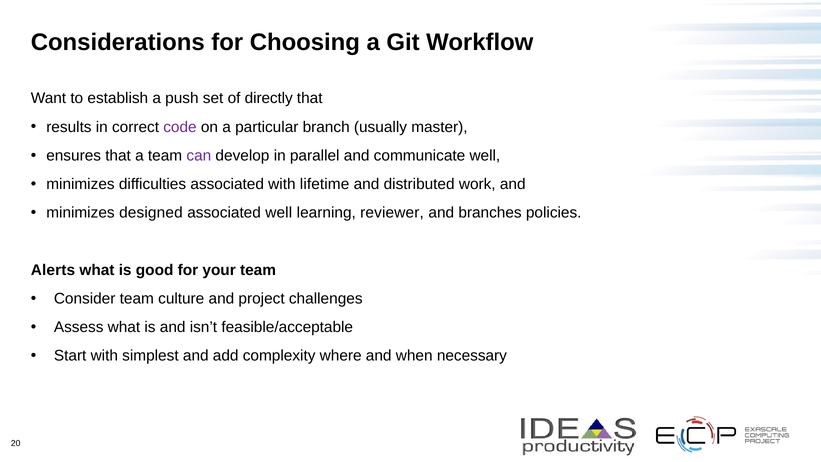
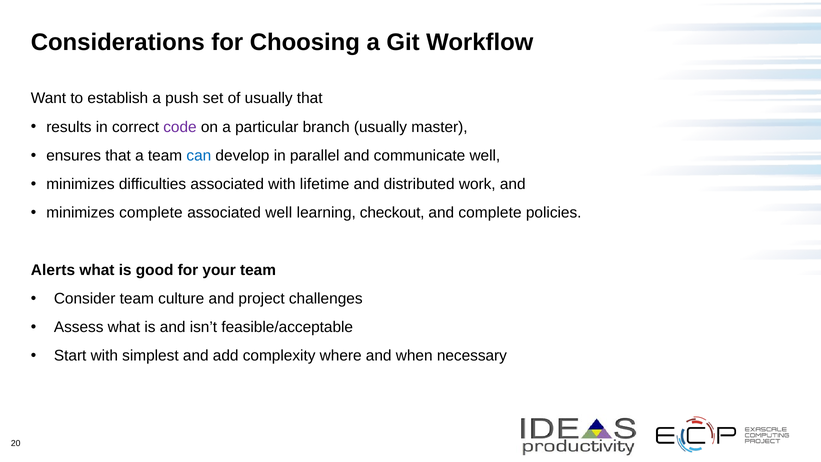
of directly: directly -> usually (269, 98)
can colour: purple -> blue (199, 156)
minimizes designed: designed -> complete (151, 213)
reviewer: reviewer -> checkout (392, 213)
and branches: branches -> complete (490, 213)
